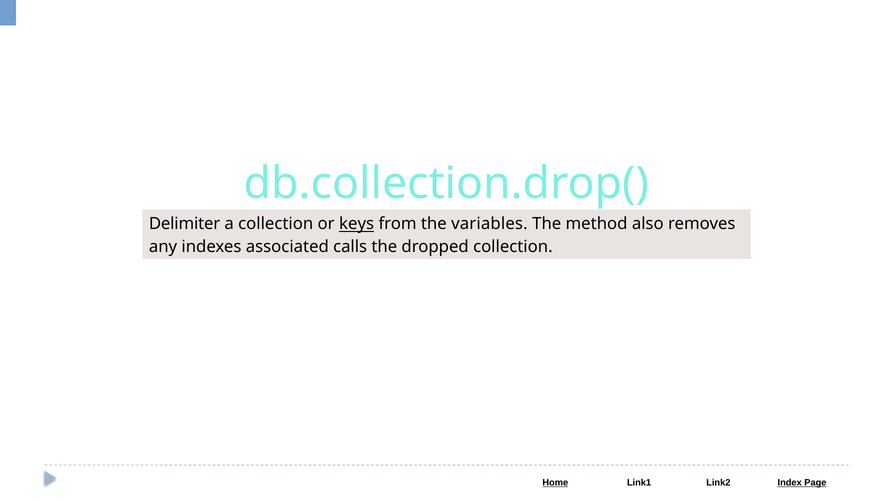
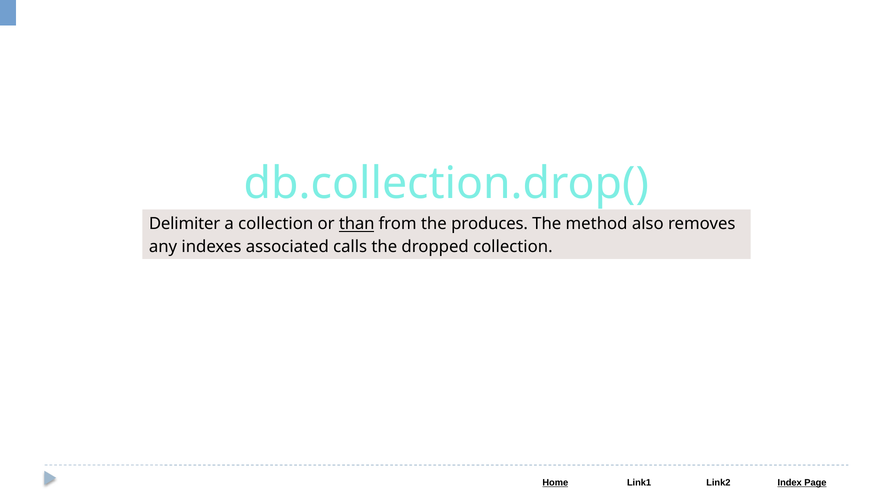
keys: keys -> than (357, 224)
variables: variables -> produces (490, 224)
